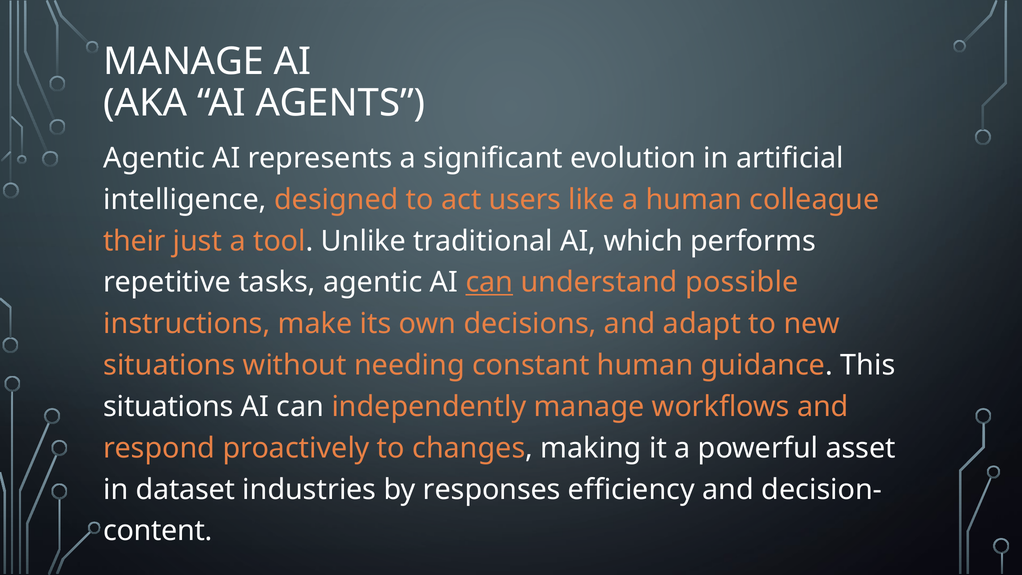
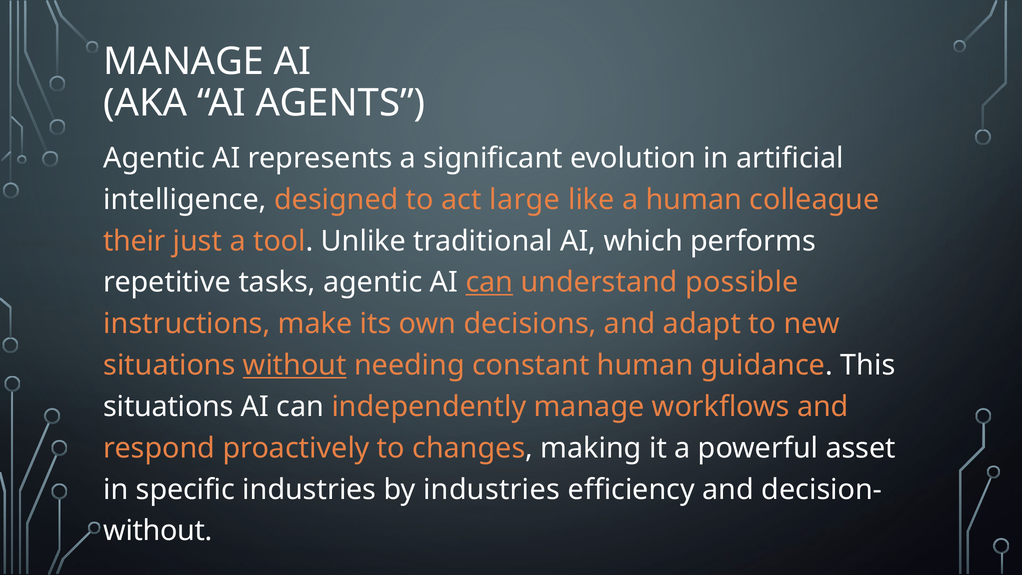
users: users -> large (525, 200)
without underline: none -> present (295, 365)
dataset: dataset -> specific (185, 489)
by responses: responses -> industries (492, 489)
content: content -> without (158, 531)
